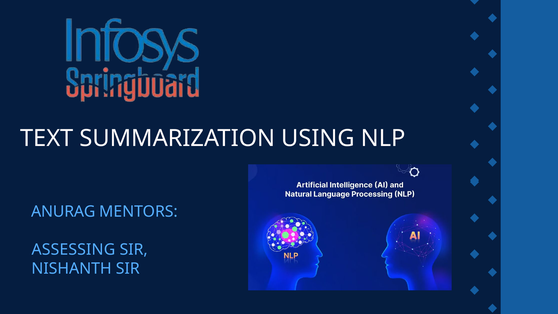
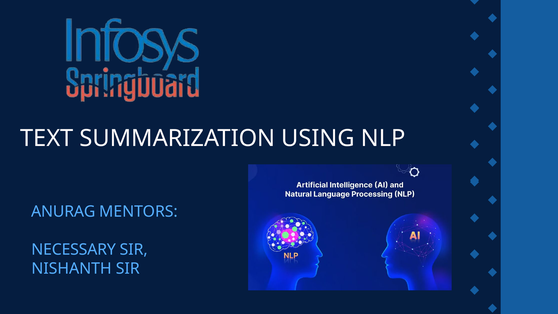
ASSESSING: ASSESSING -> NECESSARY (74, 250)
